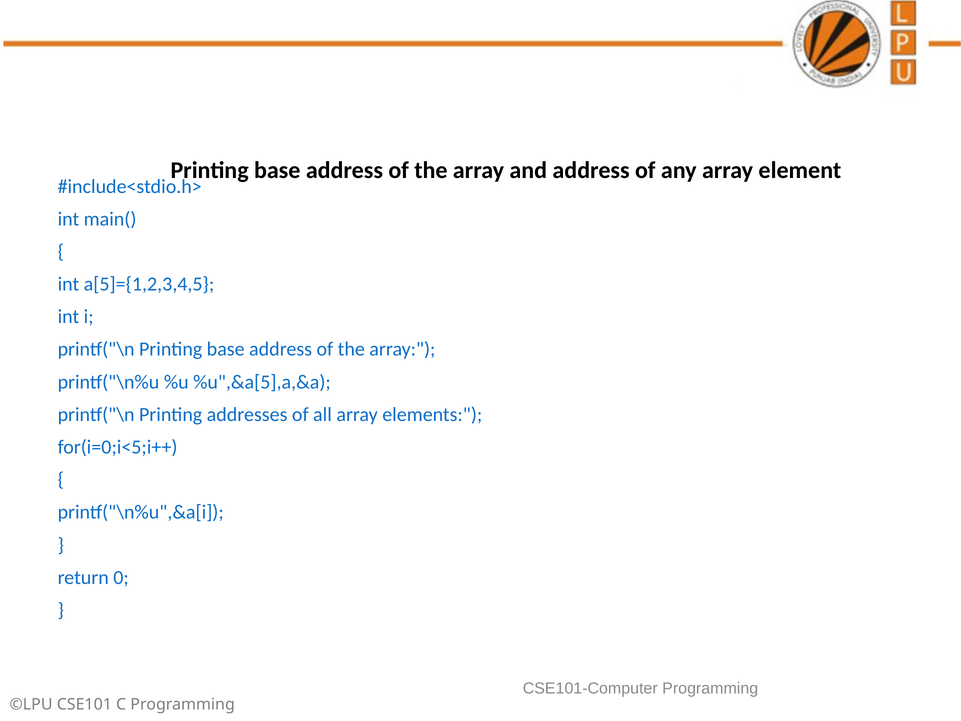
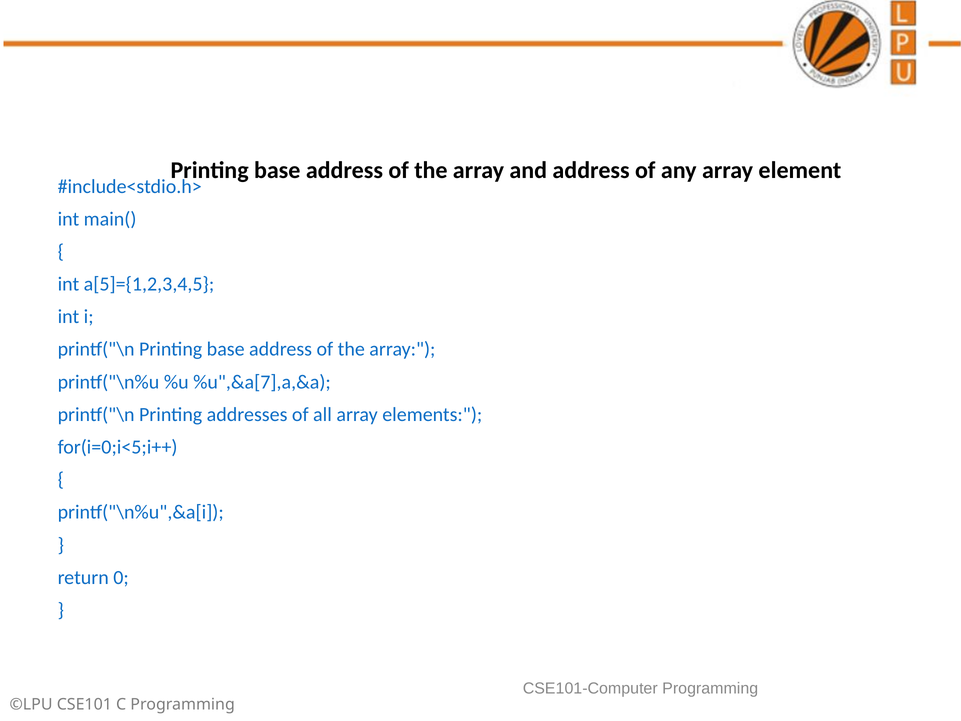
%u",&a[5],a,&a: %u",&a[5],a,&a -> %u",&a[7],a,&a (262, 382)
